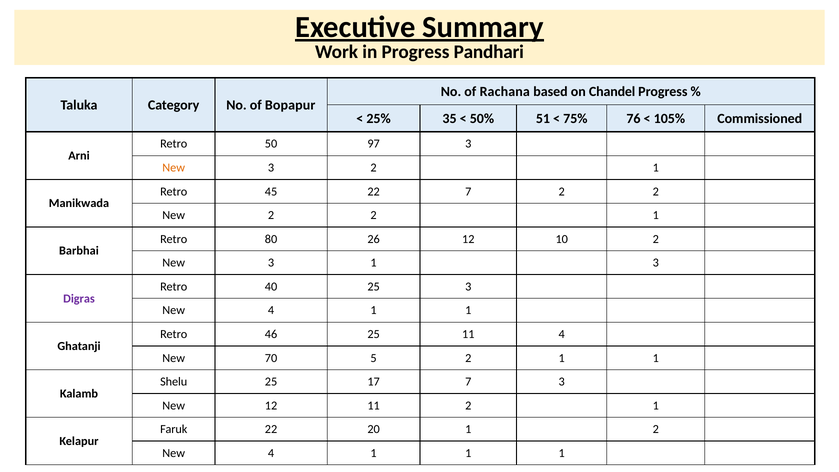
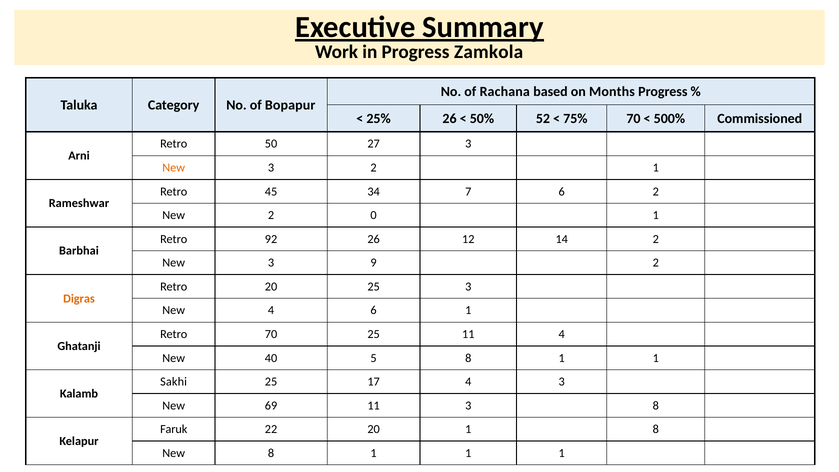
Pandhari: Pandhari -> Zamkola (489, 52)
Chandel: Chandel -> Months (612, 92)
25% 35: 35 -> 26 (450, 119)
51: 51 -> 52 (543, 119)
75% 76: 76 -> 70 (633, 119)
105%: 105% -> 500% (669, 119)
97: 97 -> 27 (374, 144)
45 22: 22 -> 34 (374, 191)
7 2: 2 -> 6 (562, 191)
Manikwada: Manikwada -> Rameshwar (79, 203)
New 2 2: 2 -> 0 (374, 215)
80: 80 -> 92 (271, 239)
10: 10 -> 14 (562, 239)
3 1: 1 -> 9 (374, 263)
0 3: 3 -> 2 (656, 263)
Retro 40: 40 -> 20 (271, 287)
Digras colour: purple -> orange (79, 298)
1: 1 -> 6 (374, 310)
Retro 46: 46 -> 70 (271, 334)
70: 70 -> 40 (271, 358)
5 2: 2 -> 8 (468, 358)
Shelu: Shelu -> Sakhi (174, 382)
17 7: 7 -> 4 (468, 382)
New 12: 12 -> 69 (271, 405)
11 2: 2 -> 3 (468, 405)
1: 1 -> 8 (656, 405)
1 0 2: 2 -> 8 (656, 429)
4: 4 -> 8 (271, 453)
